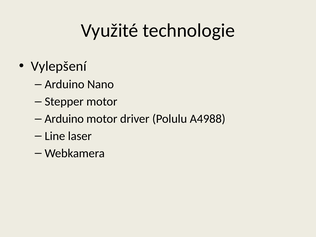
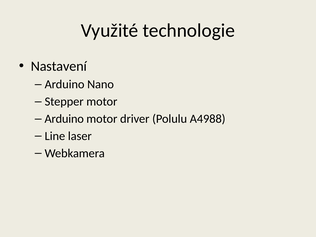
Vylepšení: Vylepšení -> Nastavení (59, 66)
